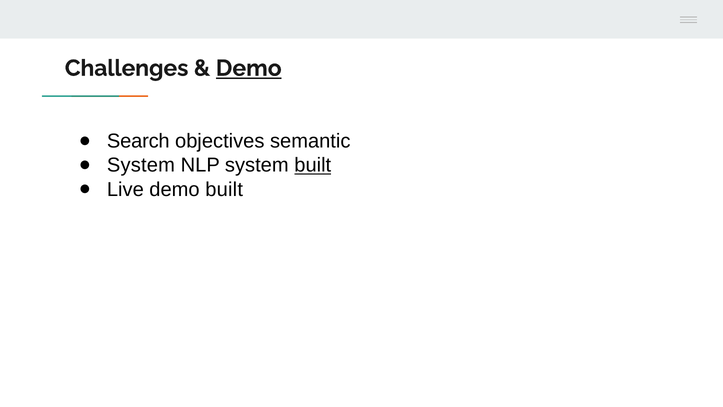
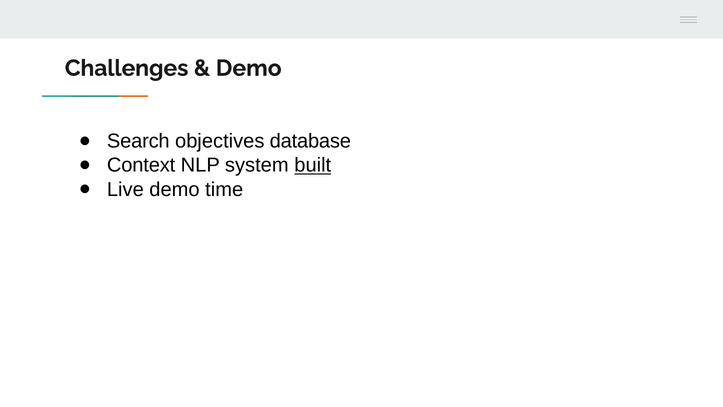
Demo underline: present -> none (249, 68)
semantic: semantic -> database (310, 141)
System: System -> Context (141, 165)
demo built: built -> time (224, 189)
